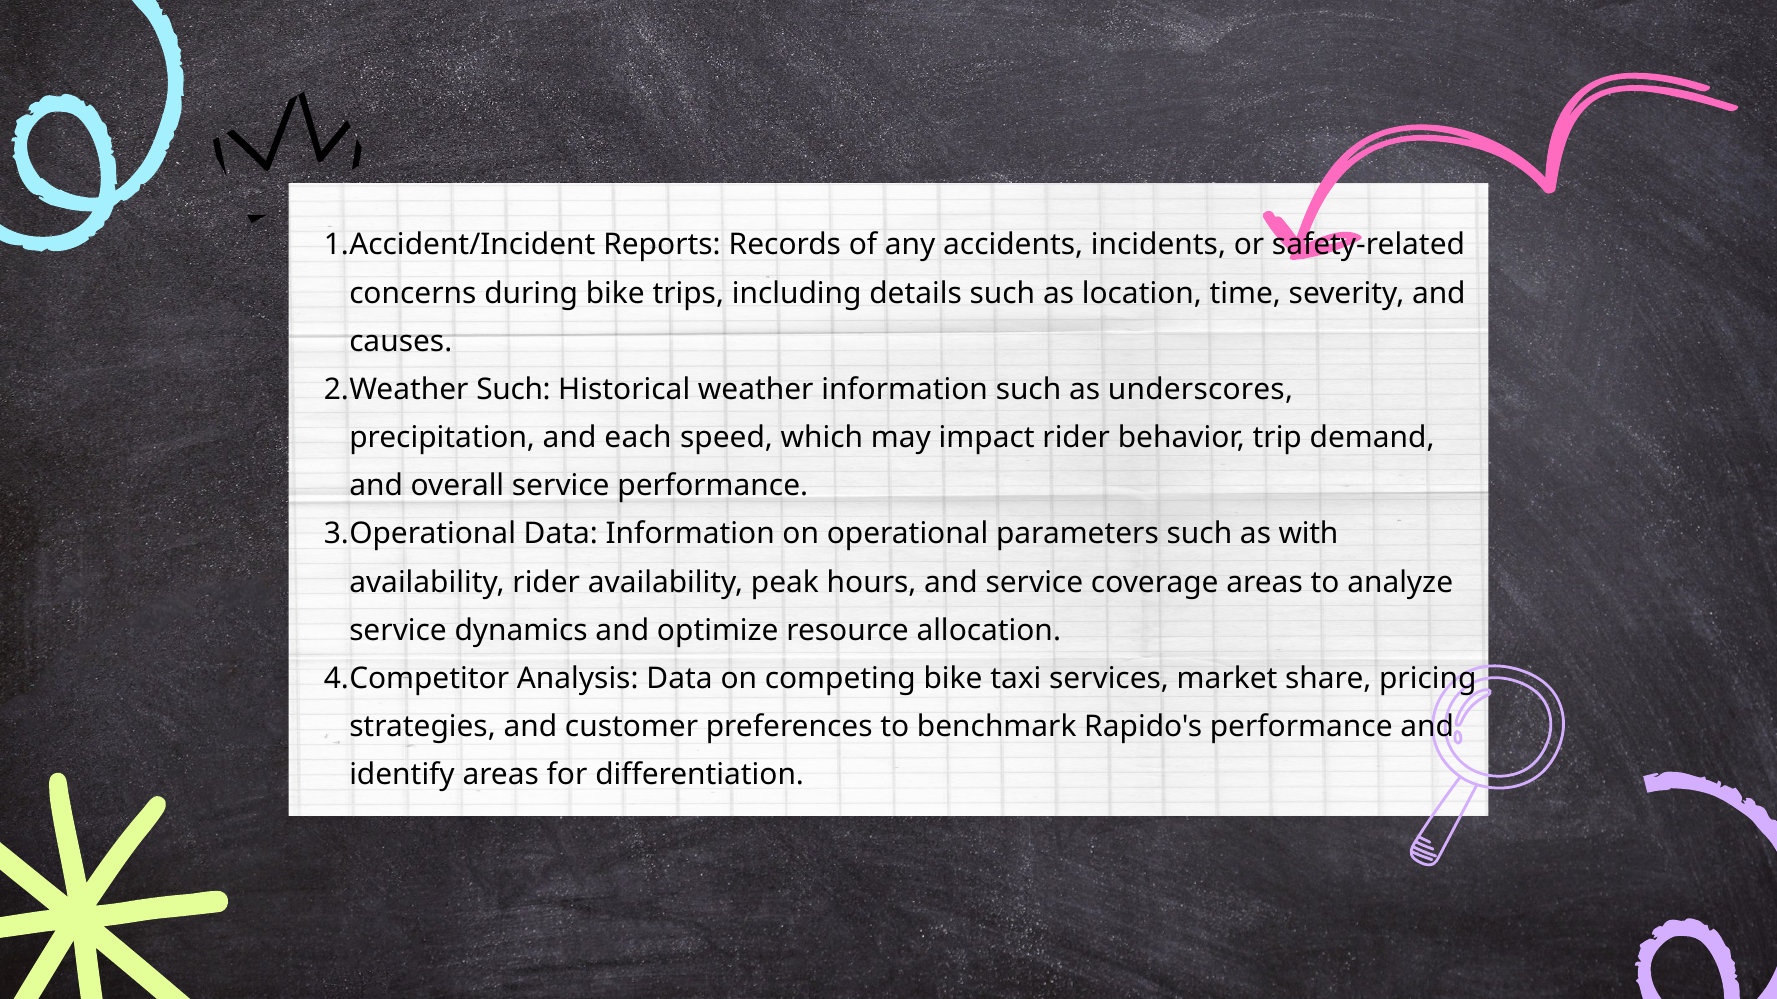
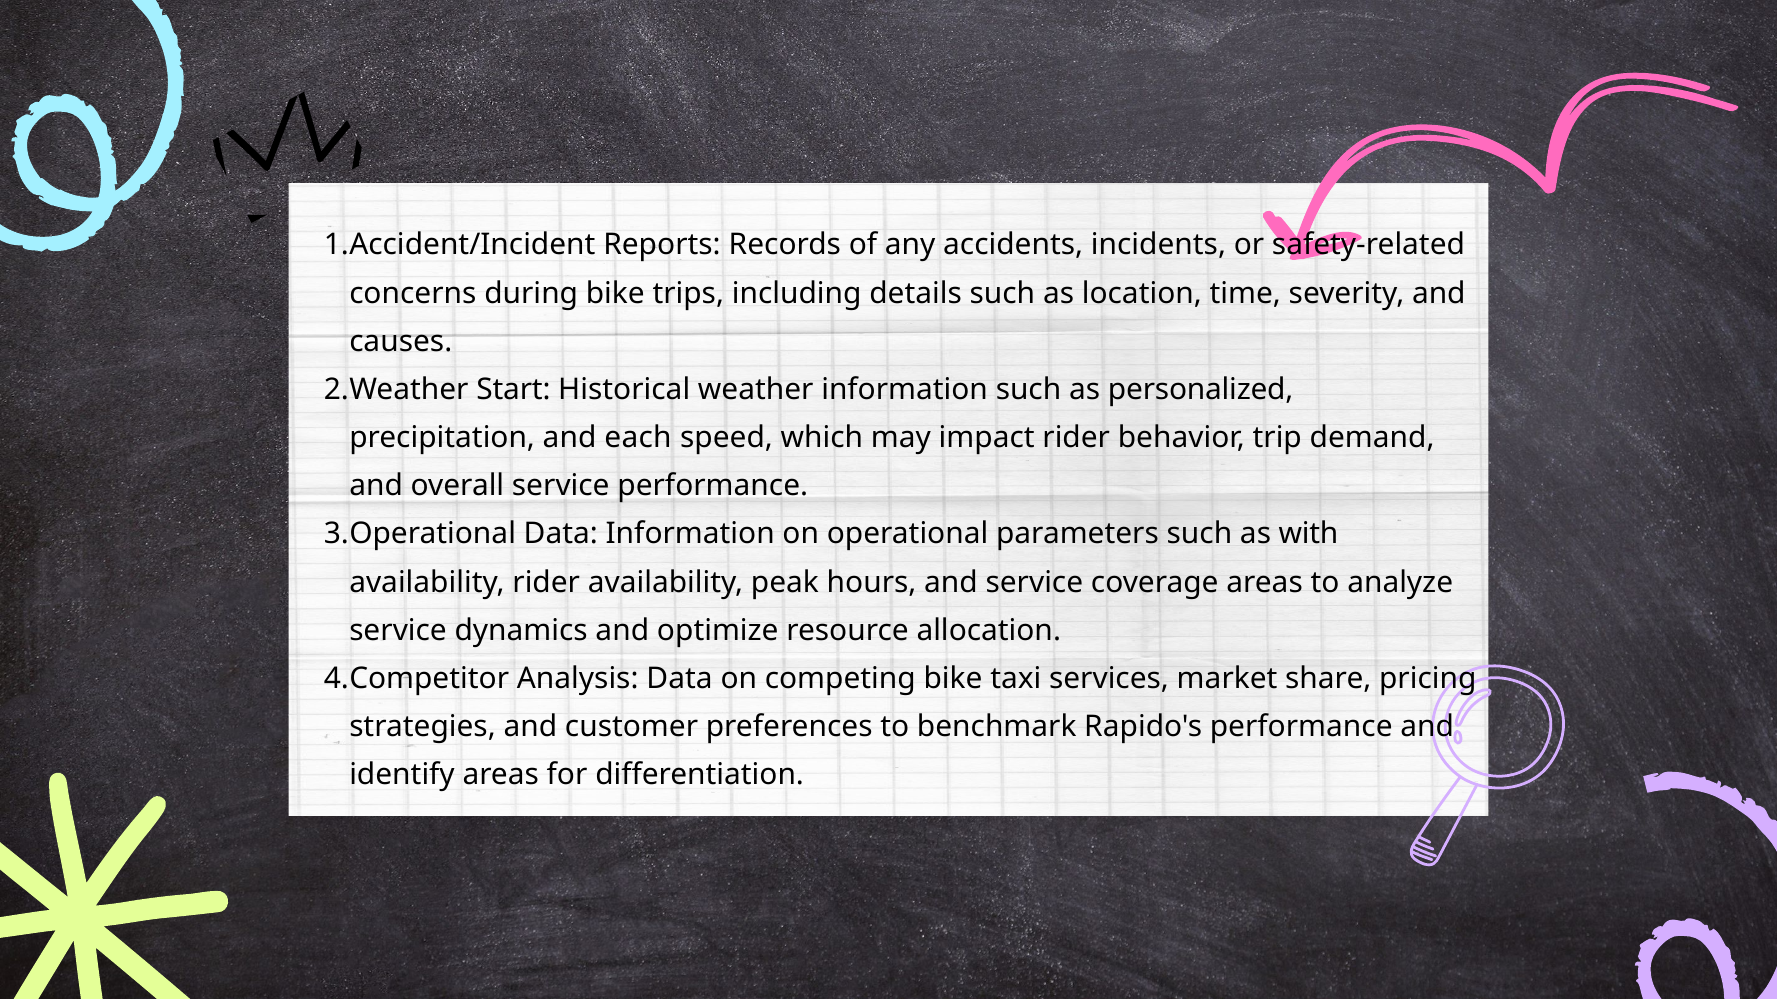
Such: Such -> Start (513, 390)
underscores: underscores -> personalized (1201, 390)
